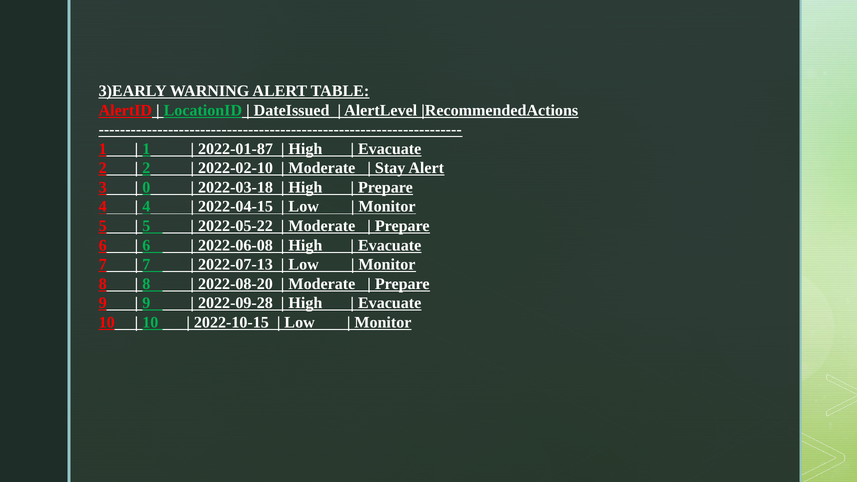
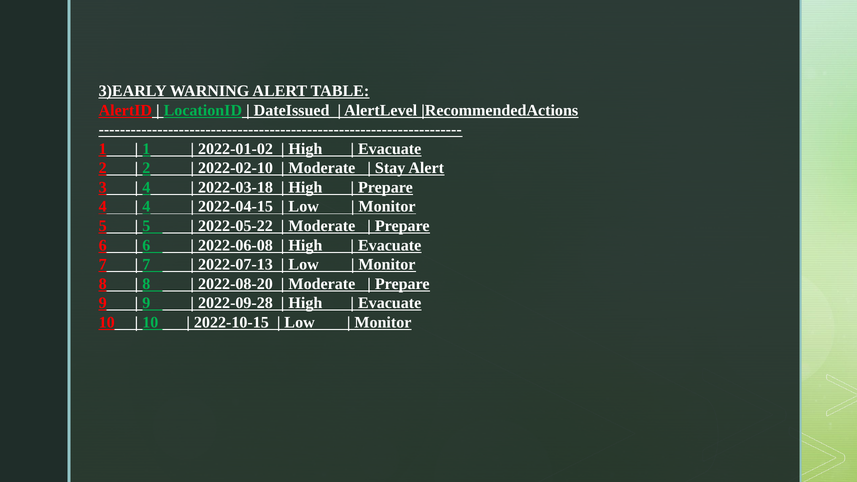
2022-01-87: 2022-01-87 -> 2022-01-02 (235, 149)
0: 0 -> 4 (146, 187)
